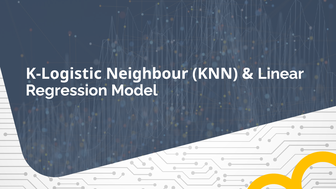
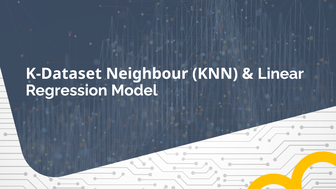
K-Logistic: K-Logistic -> K-Dataset (64, 74)
